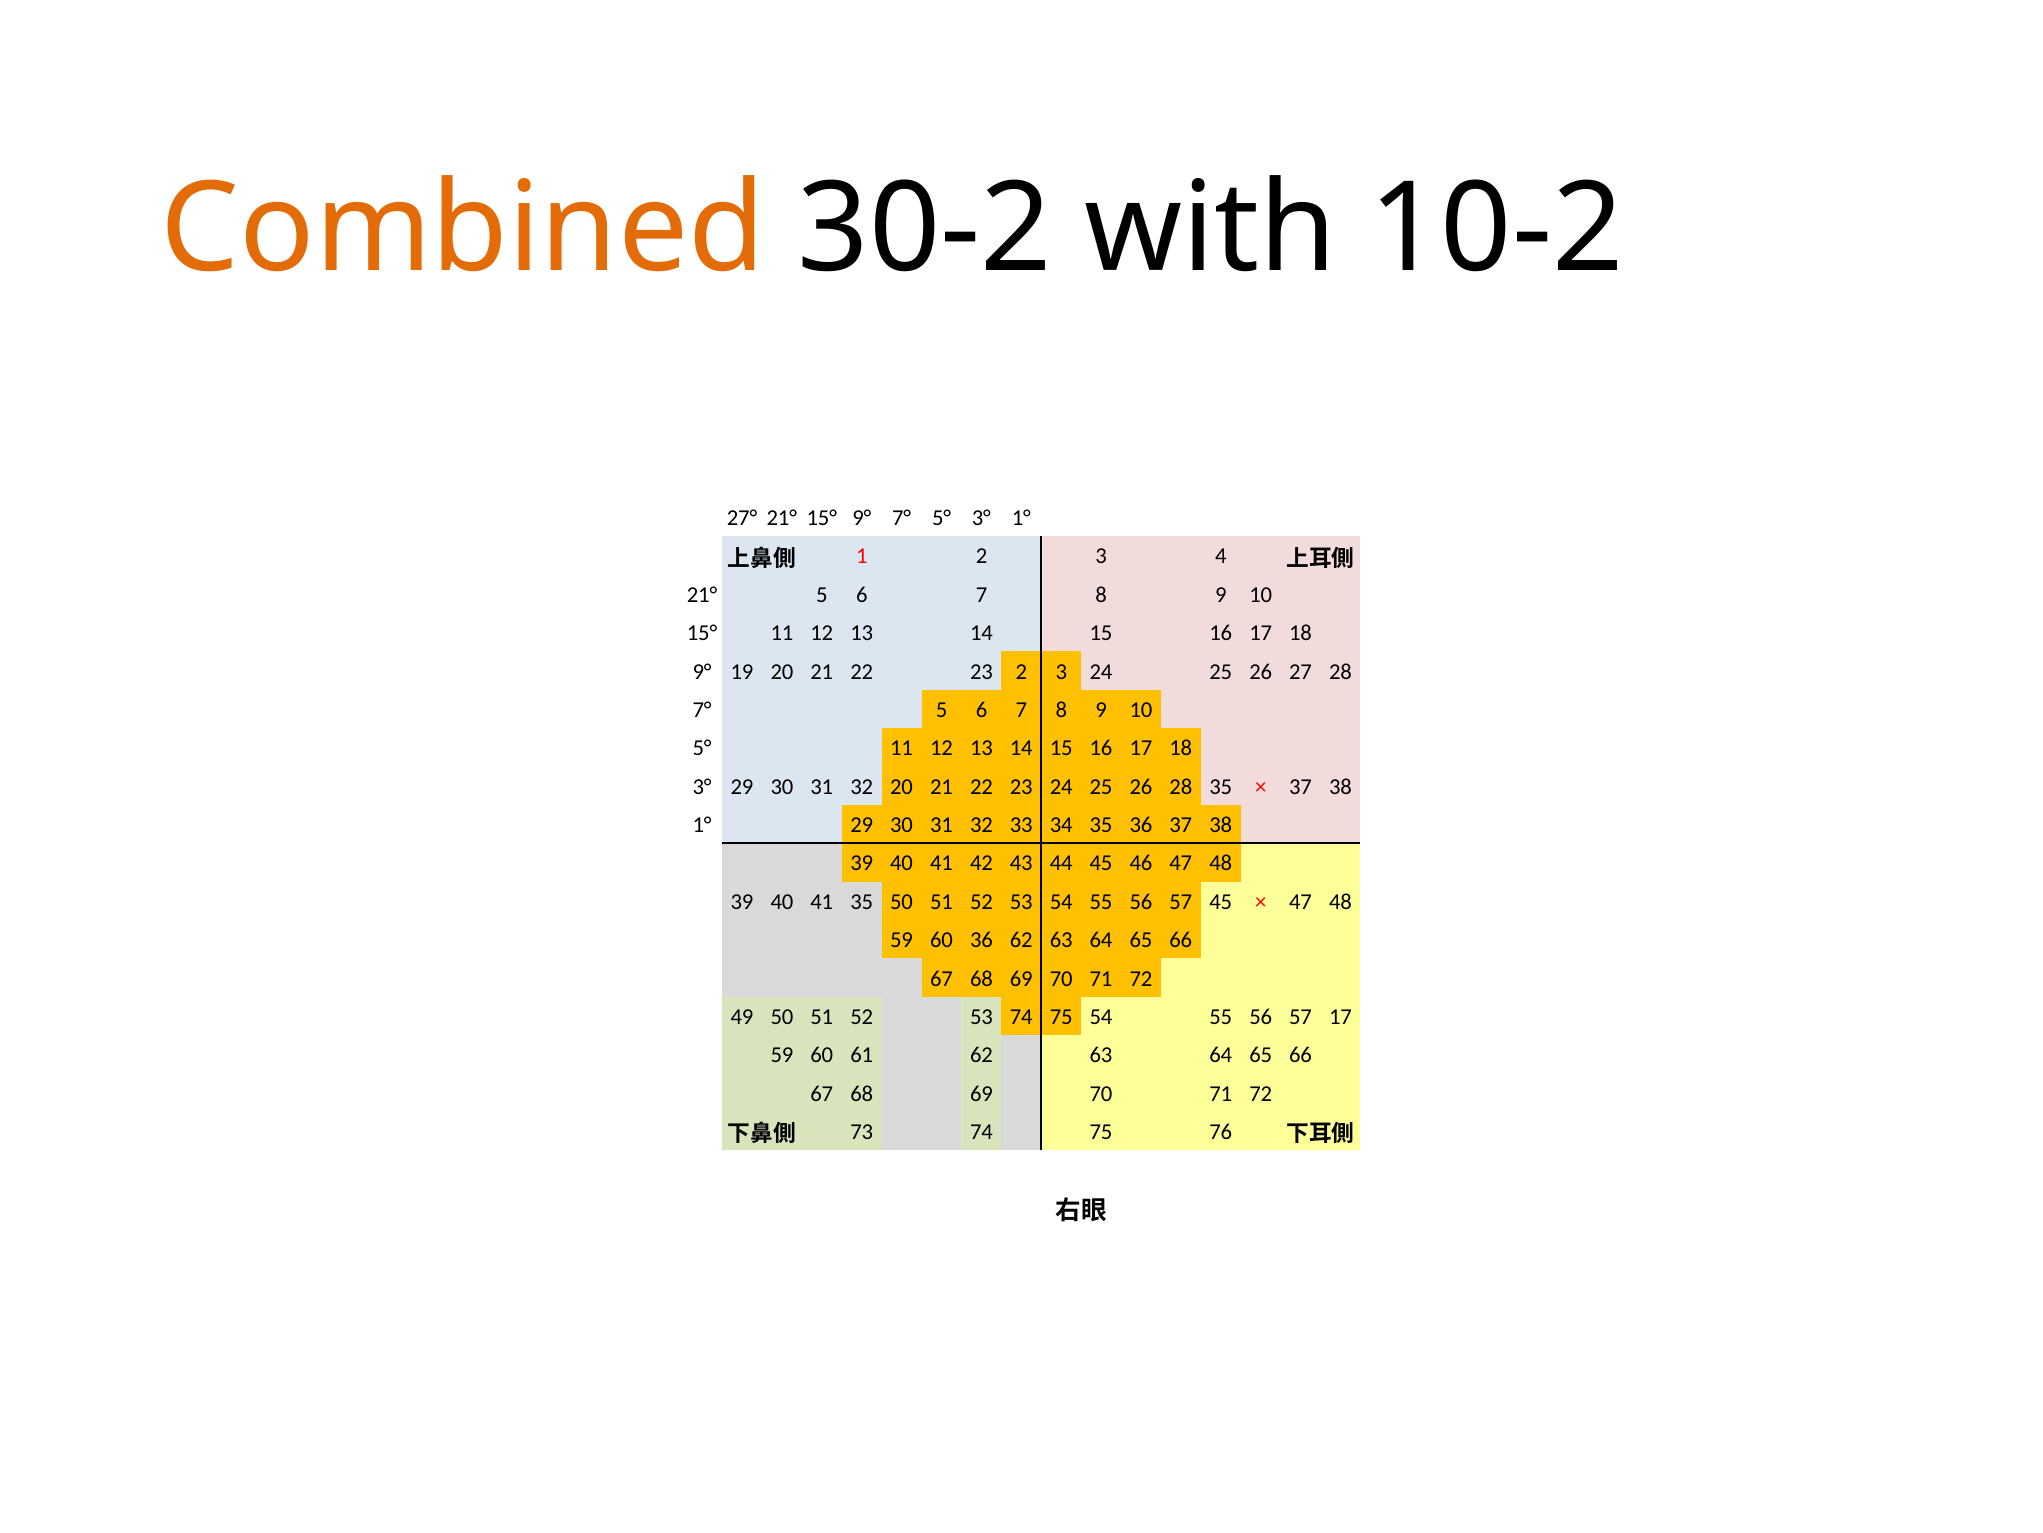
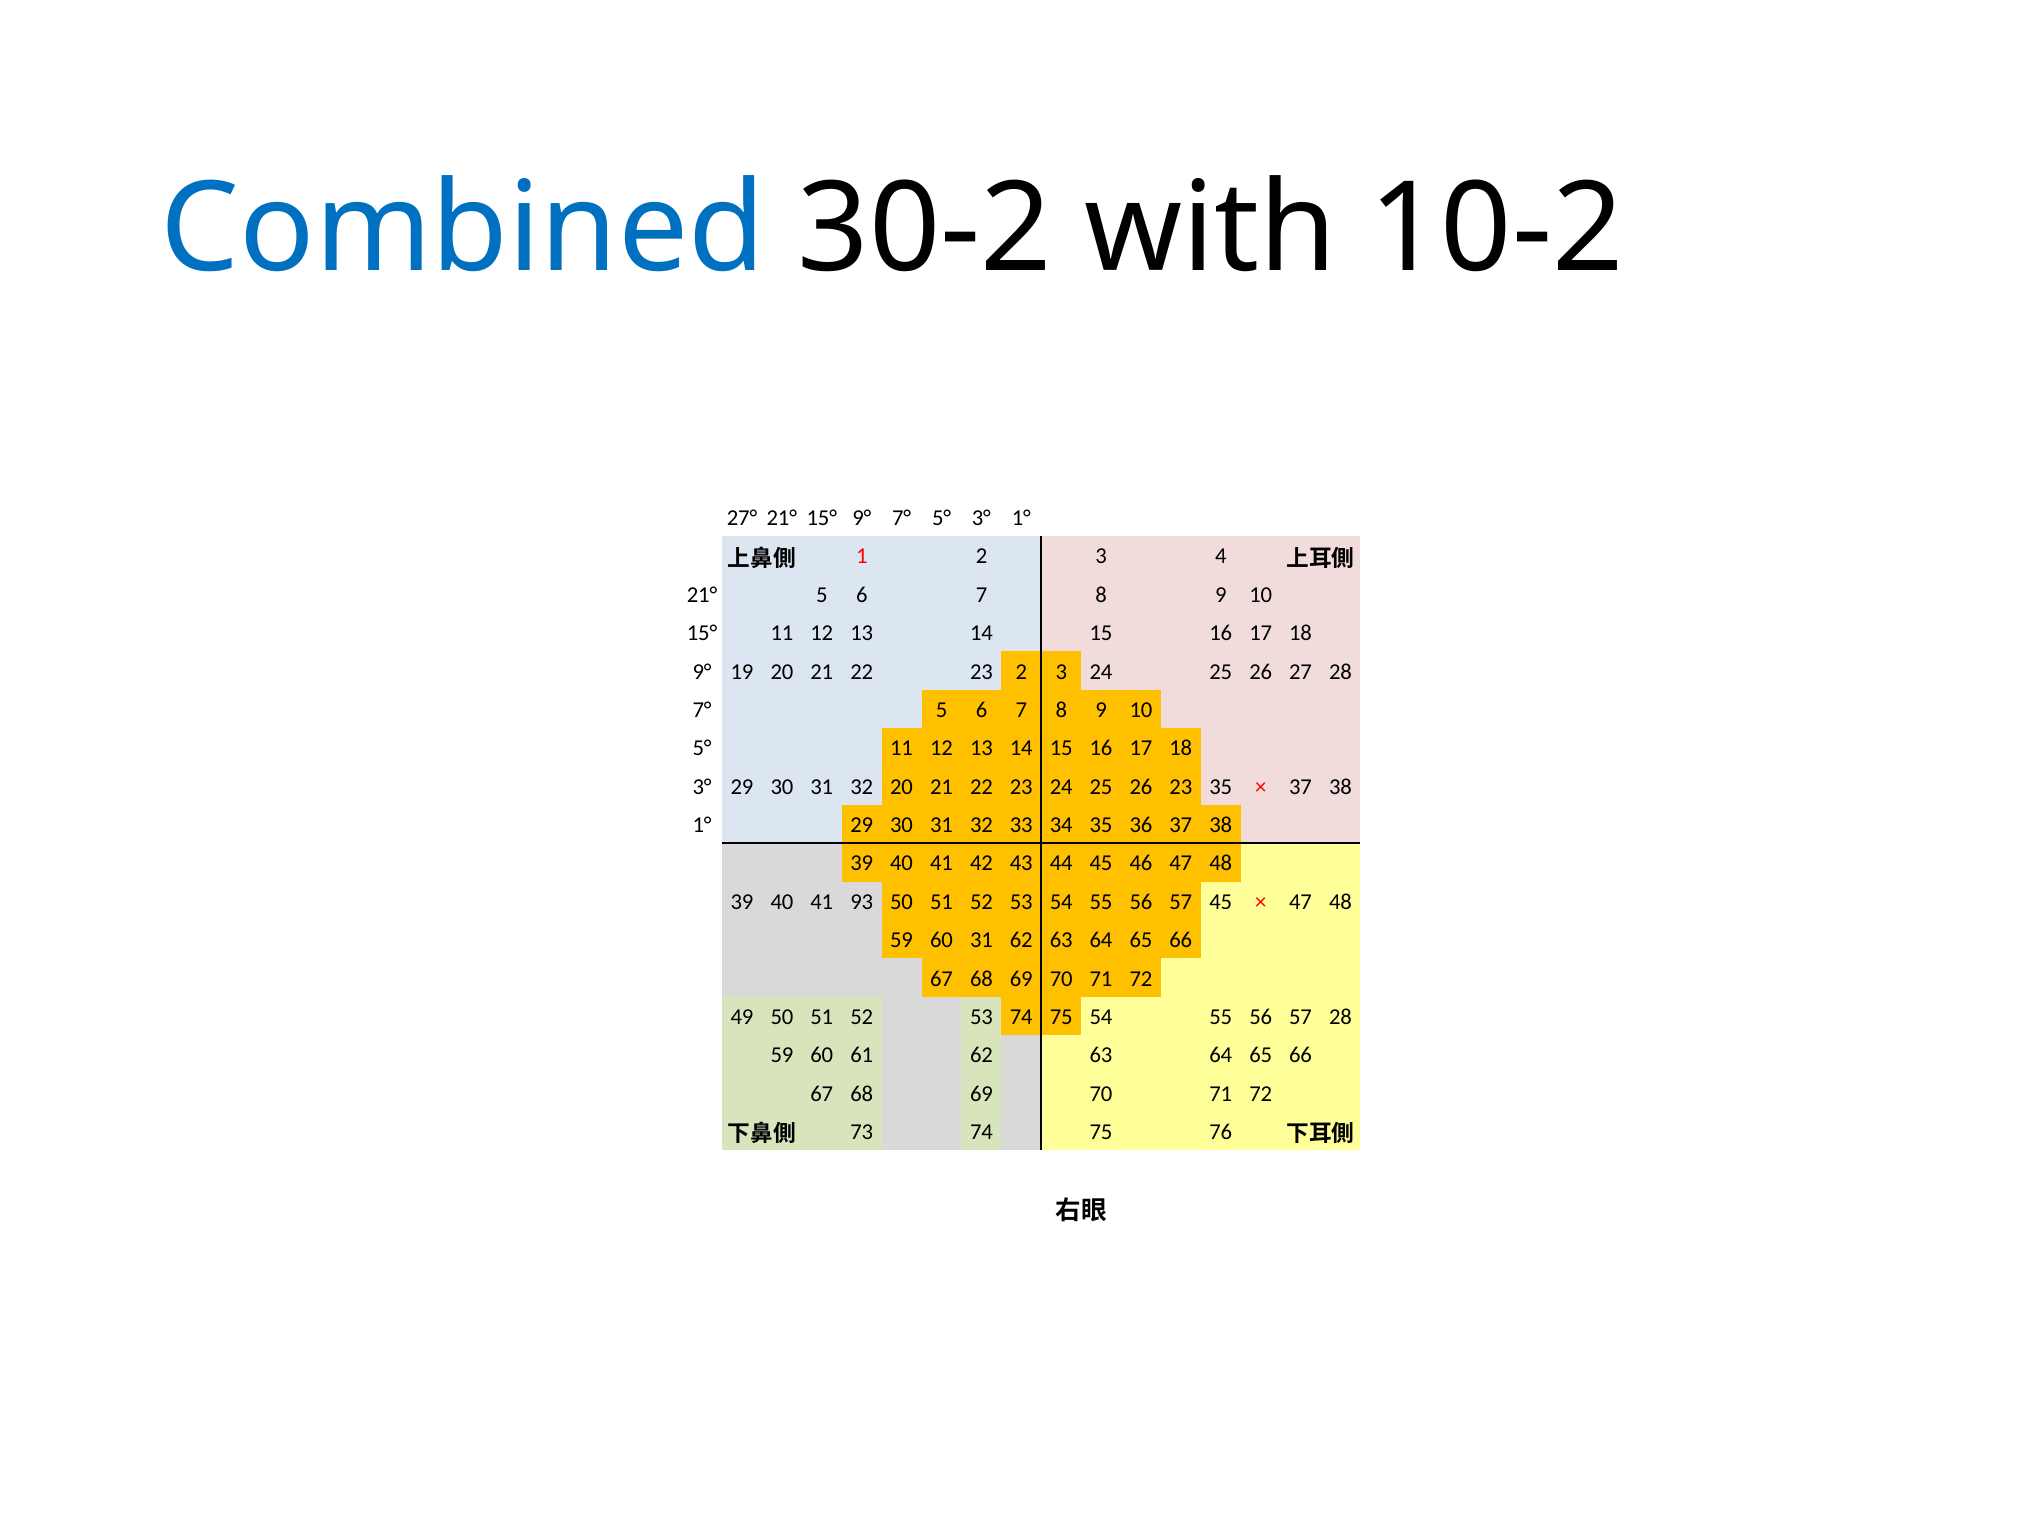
Combined colour: orange -> blue (463, 229)
26 28: 28 -> 23 (1181, 786)
41 35: 35 -> 93 (862, 901)
60 36: 36 -> 31 (981, 940)
57 17: 17 -> 28 (1340, 1017)
